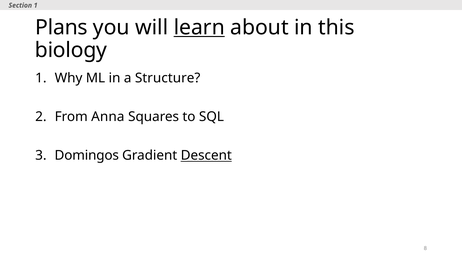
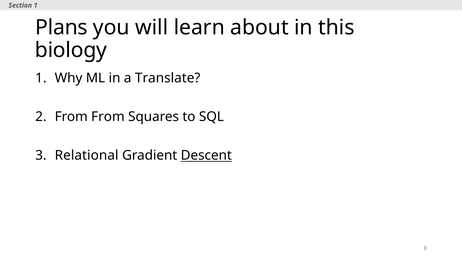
learn underline: present -> none (199, 27)
Structure: Structure -> Translate (168, 78)
From Anna: Anna -> From (108, 117)
Domingos: Domingos -> Relational (87, 155)
